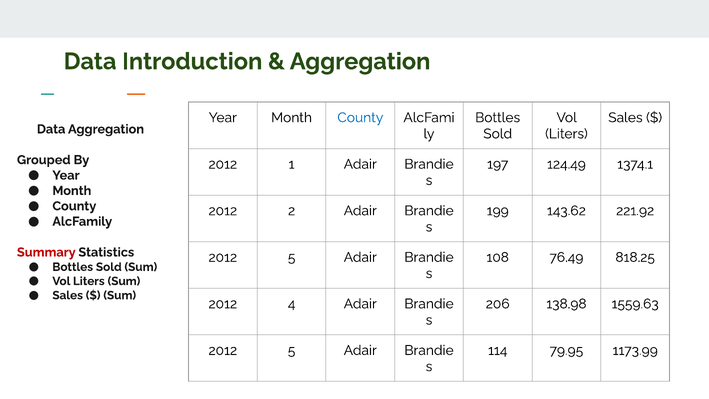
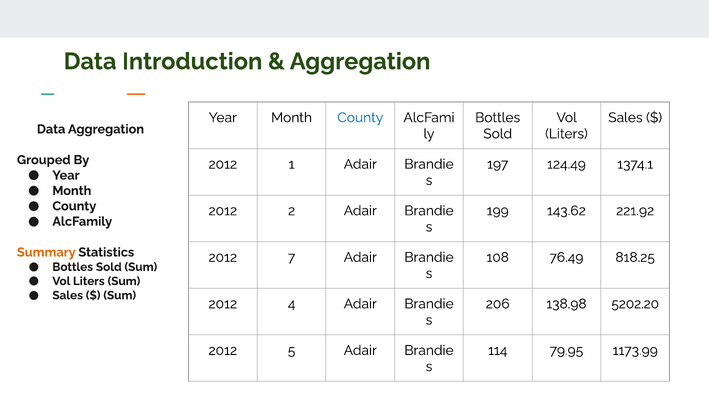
Summary colour: red -> orange (46, 252)
5: 5 -> 7 (292, 257)
1559.63: 1559.63 -> 5202.20 (635, 304)
